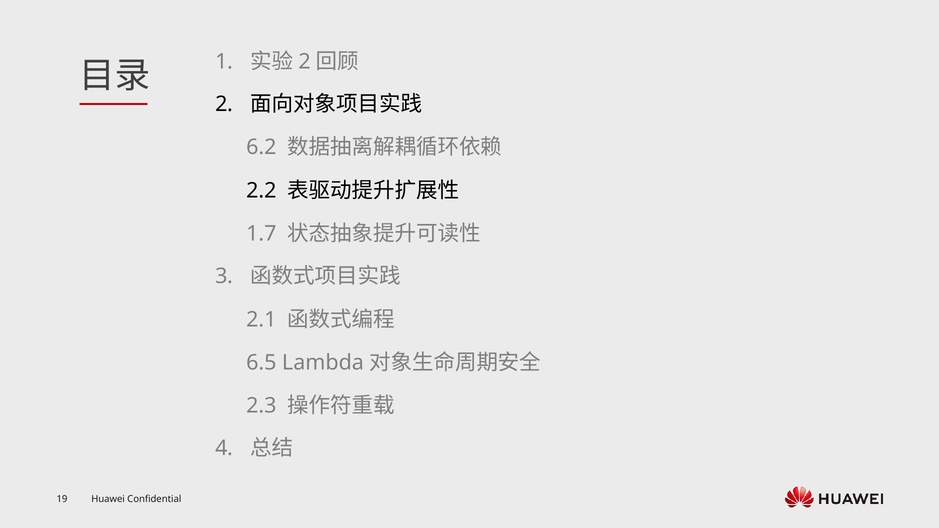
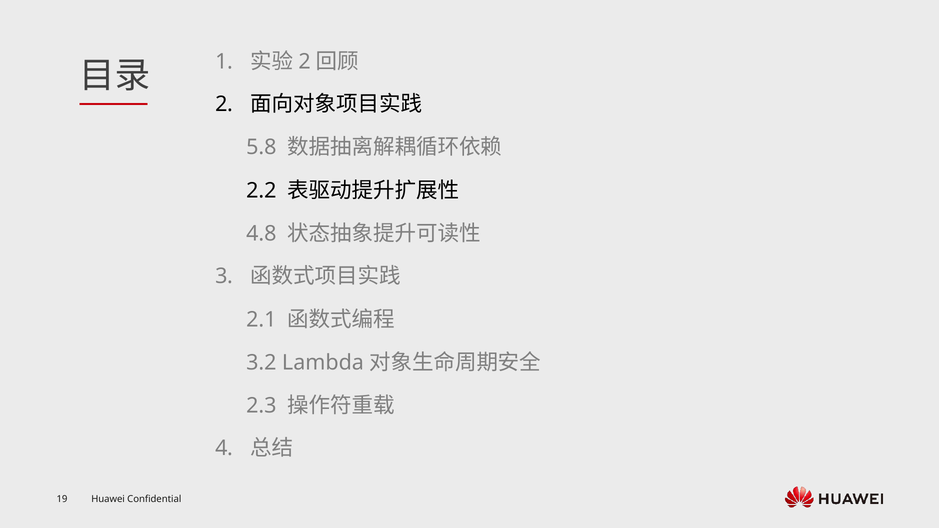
6.2: 6.2 -> 5.8 (261, 147)
1.7: 1.7 -> 4.8 (261, 234)
6.5: 6.5 -> 3.2 (261, 363)
